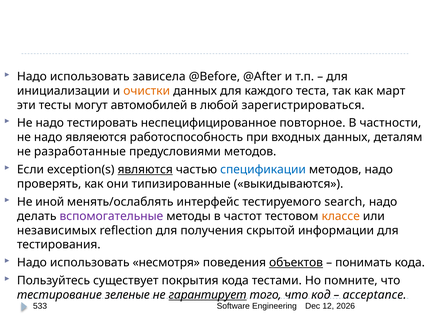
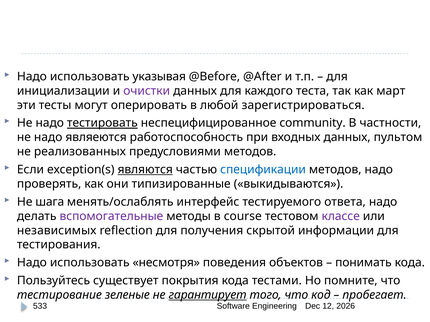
зависела: зависела -> указывая (159, 77)
очистки colour: orange -> purple (147, 91)
автомобилей: автомобилей -> оперировать (149, 105)
тестировать underline: none -> present (102, 123)
повторное: повторное -> community (313, 123)
деталям: деталям -> пультом (398, 138)
разработанные: разработанные -> реализованных (80, 152)
иной: иной -> шага (50, 202)
search: search -> ответа (345, 202)
частот: частот -> course (243, 216)
классе colour: orange -> purple (341, 216)
объектов underline: present -> none (296, 263)
acceptance: acceptance -> пробегает (375, 295)
